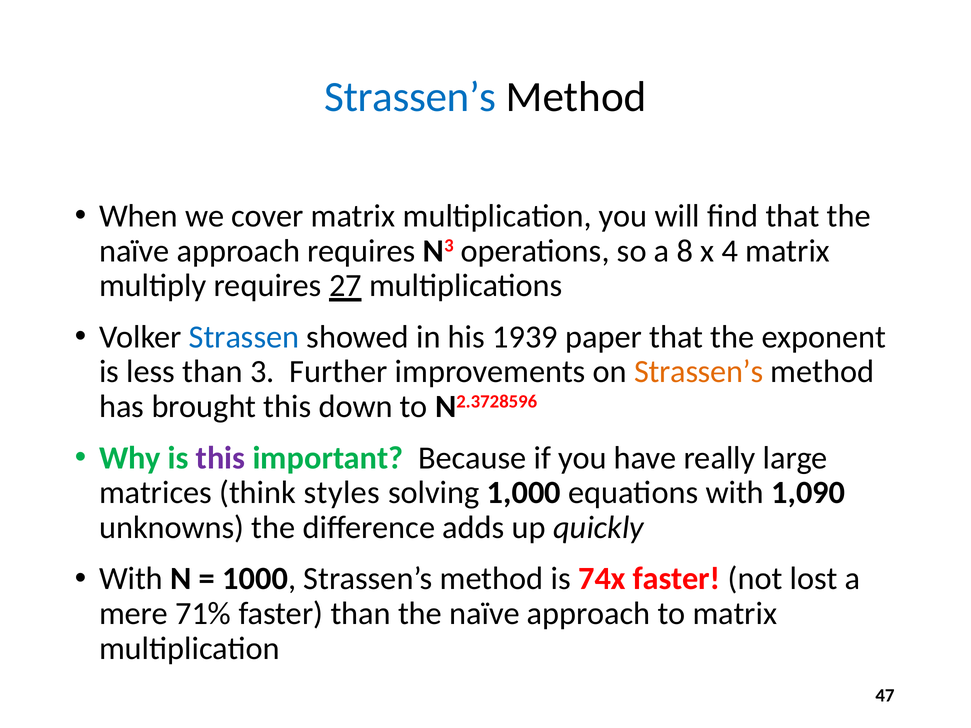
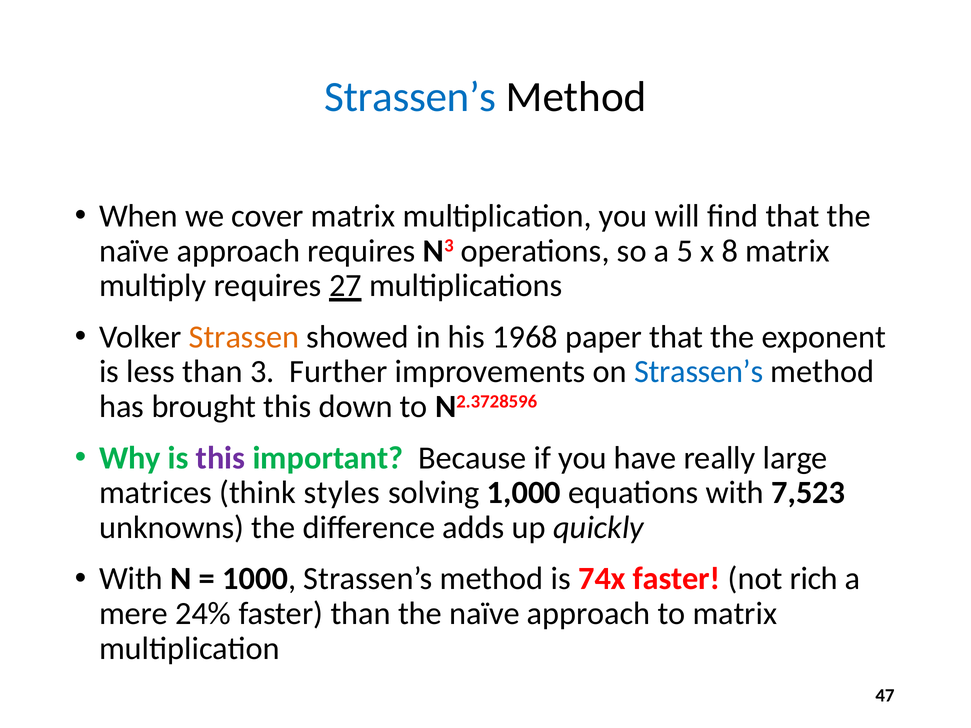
8: 8 -> 5 (685, 251)
4: 4 -> 8 (730, 251)
Strassen colour: blue -> orange (244, 337)
1939: 1939 -> 1968 (525, 337)
Strassen’s colour: orange -> blue (699, 372)
1,090: 1,090 -> 7,523 (808, 493)
lost: lost -> rich (814, 579)
71%: 71% -> 24% (203, 614)
